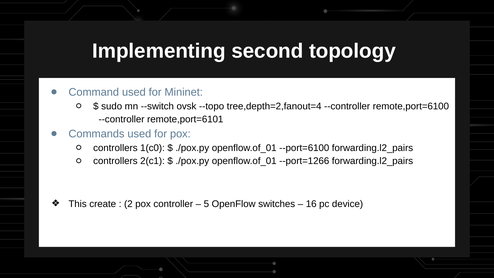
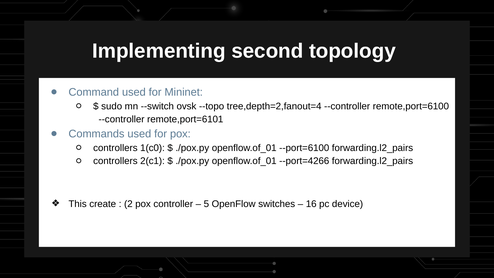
--port=1266: --port=1266 -> --port=4266 (304, 161)
